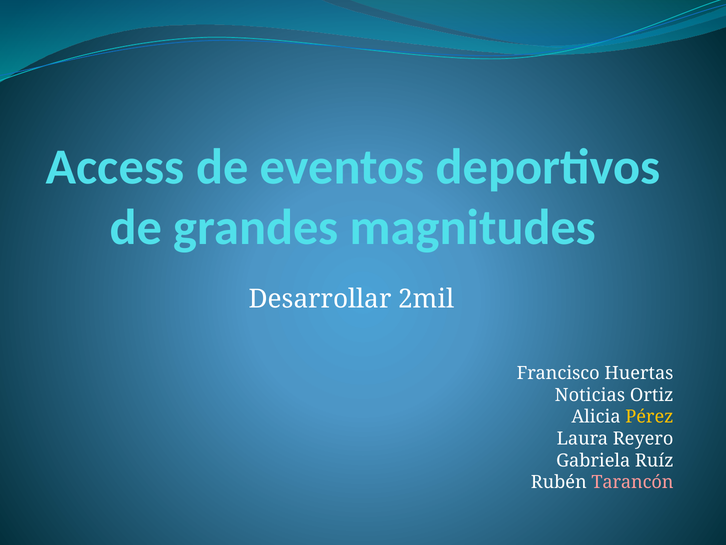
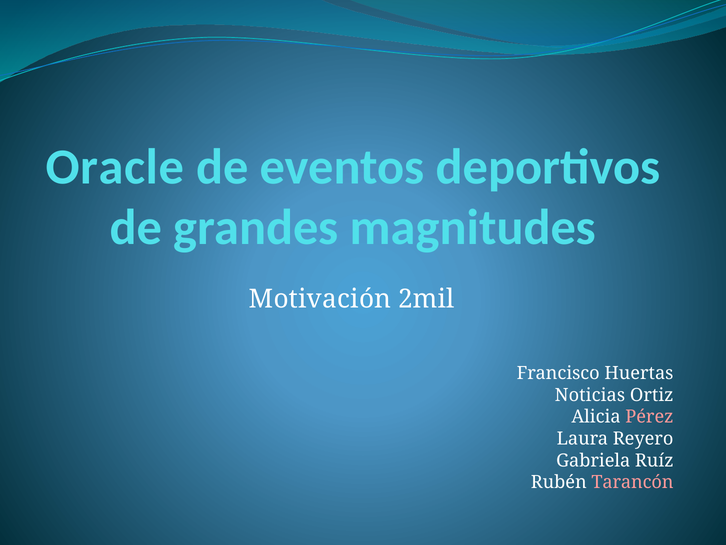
Access: Access -> Oracle (115, 167)
Desarrollar: Desarrollar -> Motivación (320, 299)
Pérez colour: yellow -> pink (649, 417)
